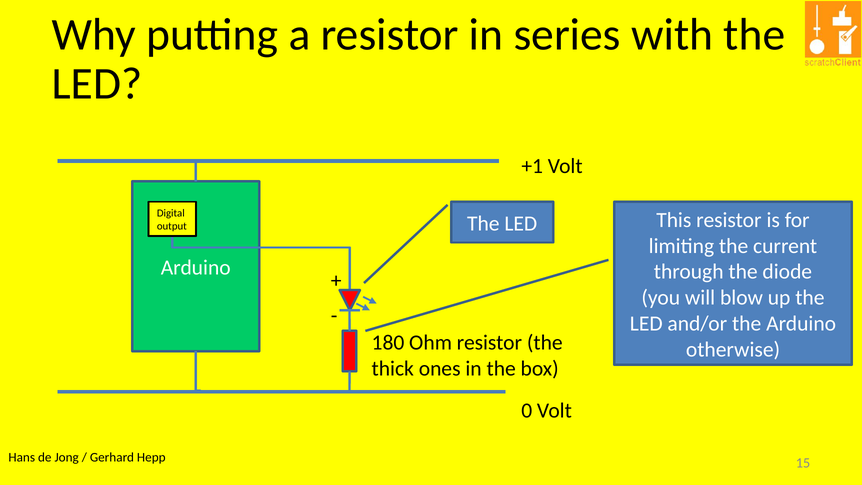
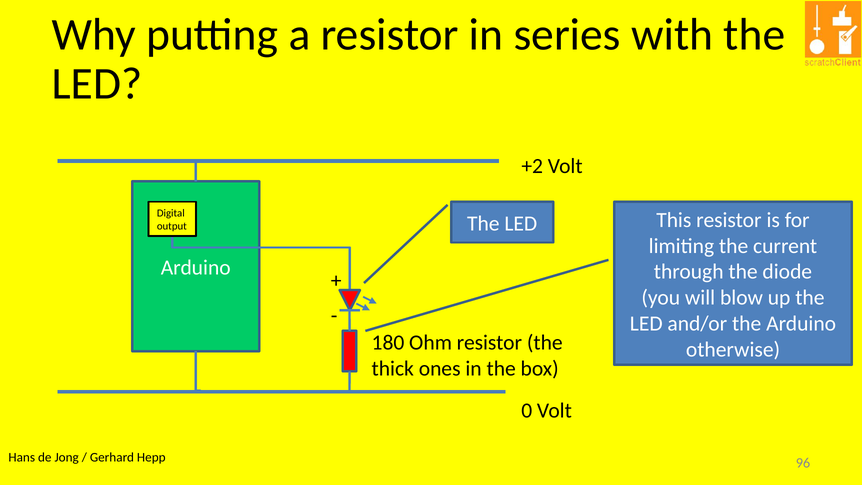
+1: +1 -> +2 (532, 166)
15: 15 -> 96 (803, 463)
